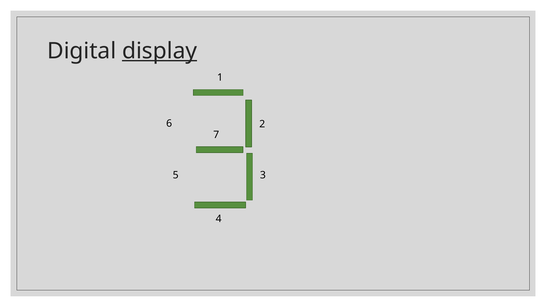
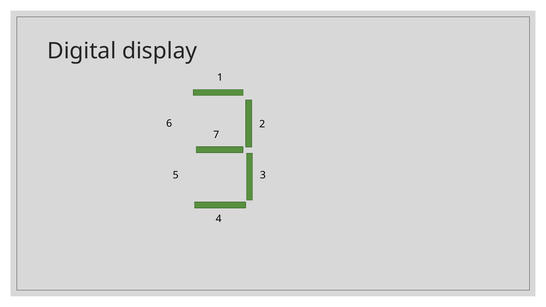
display underline: present -> none (160, 51)
